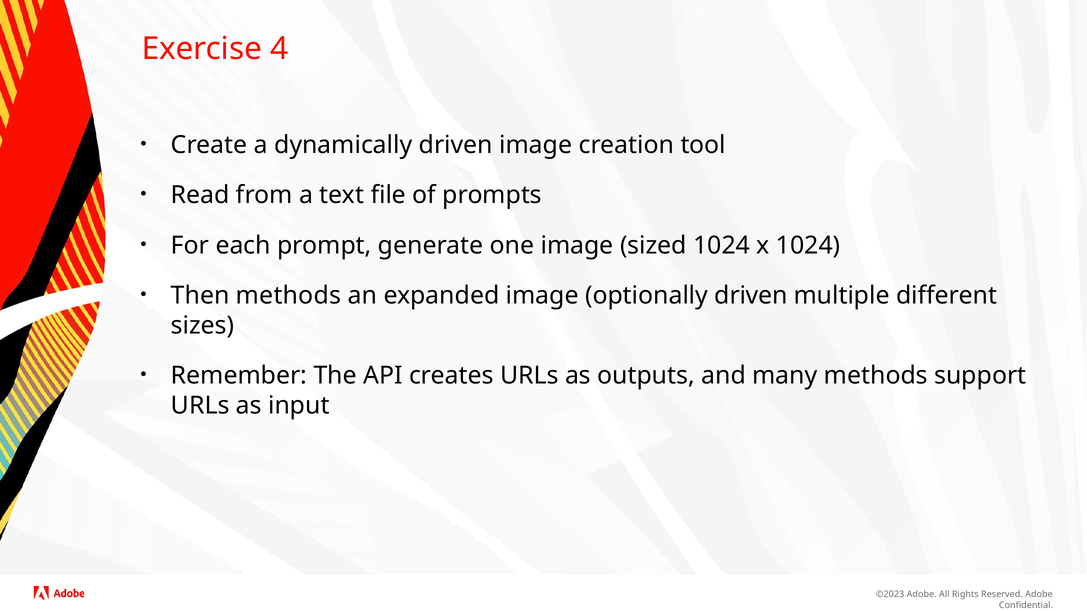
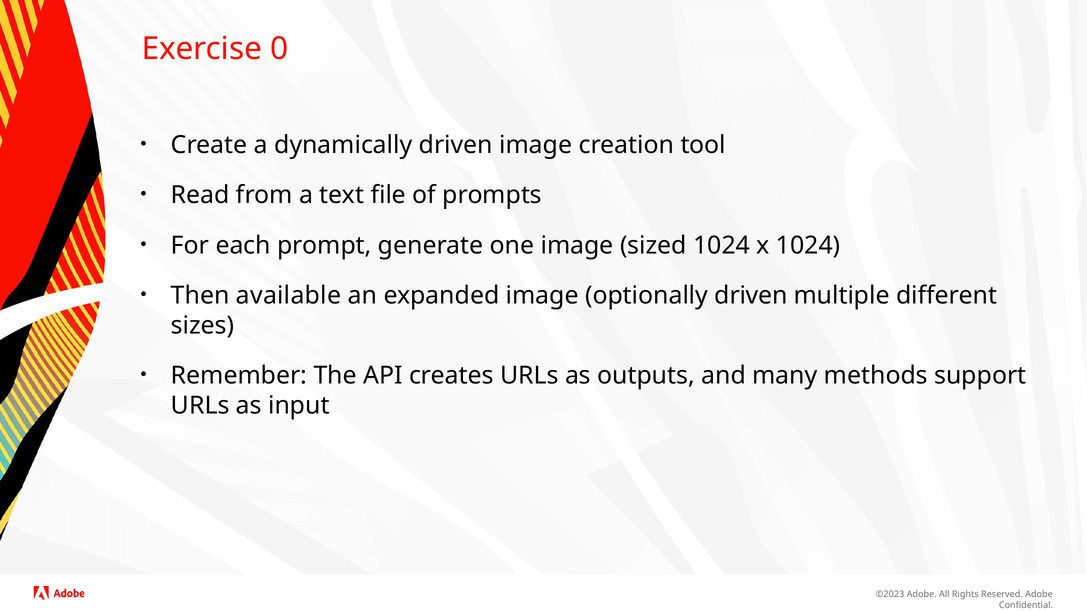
4: 4 -> 0 (279, 49)
Then methods: methods -> available (288, 296)
